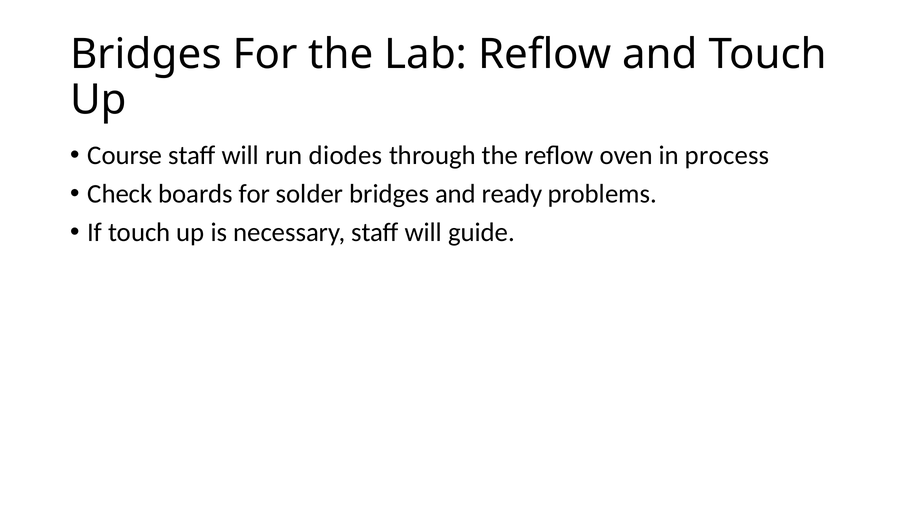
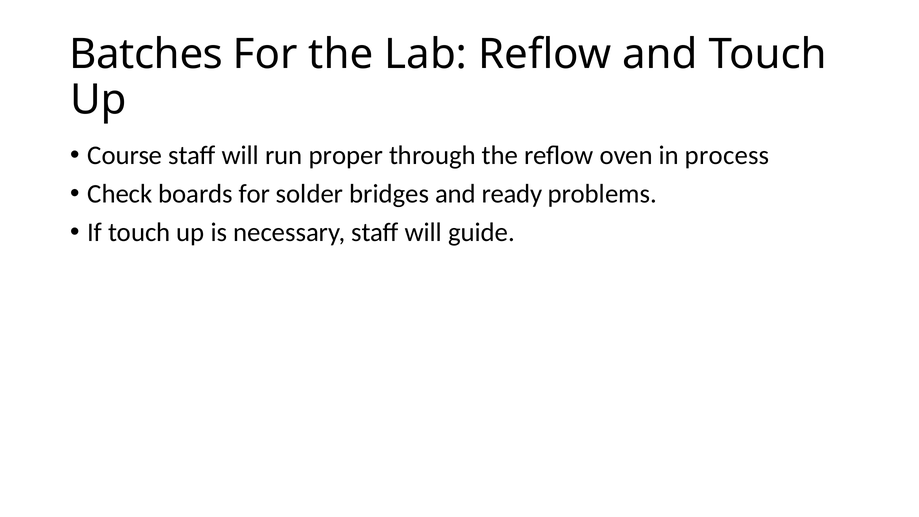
Bridges: Bridges -> Batches (146, 54)
diodes: diodes -> proper (346, 155)
